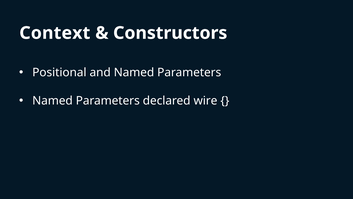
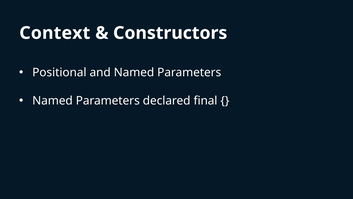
wire: wire -> final (205, 101)
